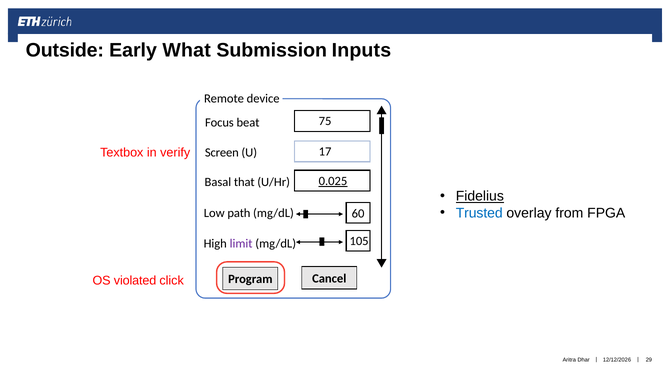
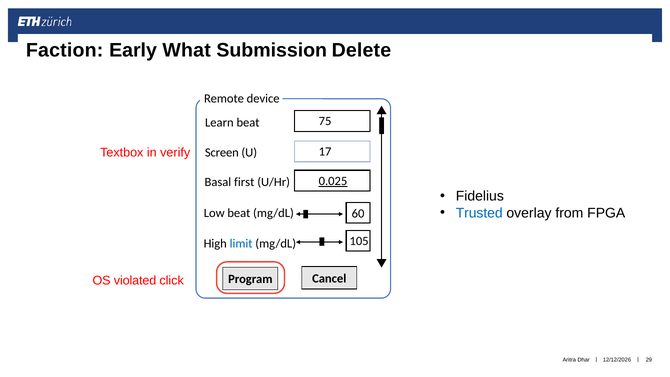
Outside: Outside -> Faction (65, 50)
Inputs: Inputs -> Delete (361, 50)
Focus: Focus -> Learn (219, 122)
that: that -> first (244, 182)
Fidelius underline: present -> none (480, 196)
Low path: path -> beat (239, 213)
limit colour: purple -> blue (241, 244)
